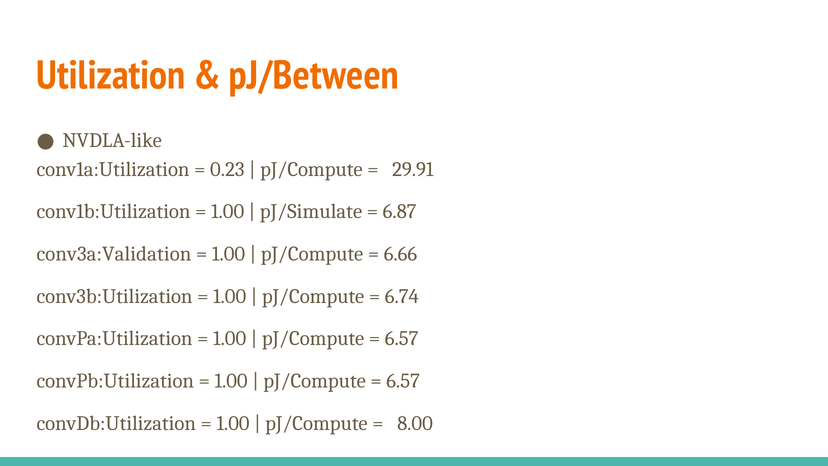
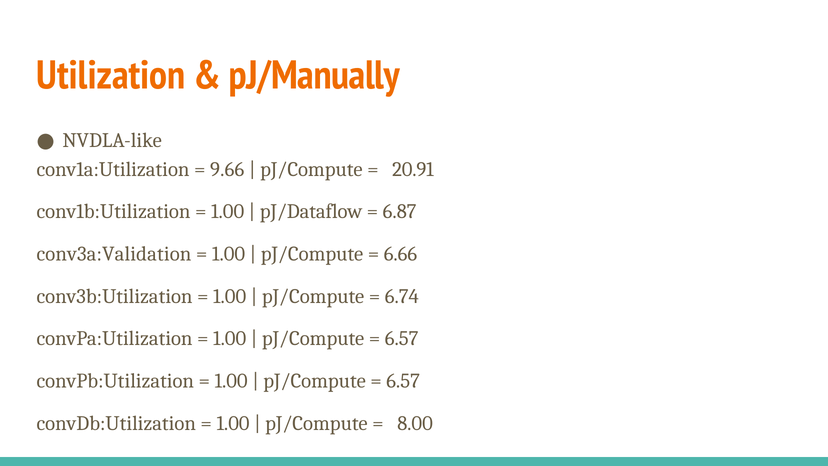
pJ/Between: pJ/Between -> pJ/Manually (314, 76)
0.23: 0.23 -> 9.66 (227, 169)
29.91: 29.91 -> 20.91 (413, 169)
pJ/Simulate: pJ/Simulate -> pJ/Dataflow (311, 211)
